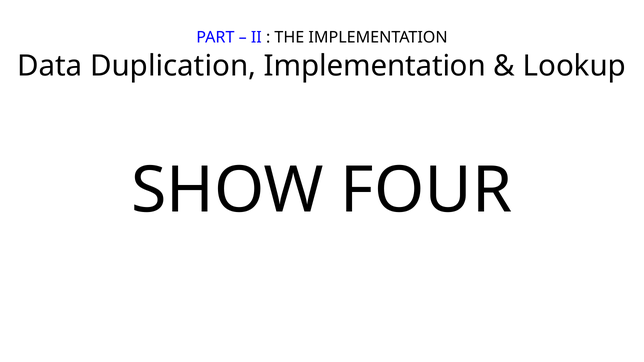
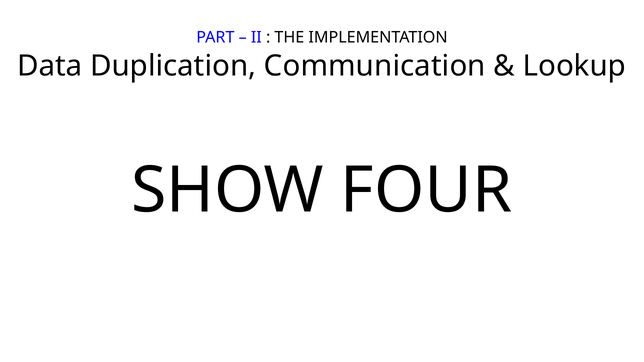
Duplication Implementation: Implementation -> Communication (375, 66)
